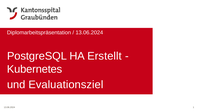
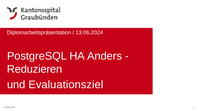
Erstellt: Erstellt -> Anders (105, 56)
Kubernetes: Kubernetes -> Reduzieren (35, 69)
